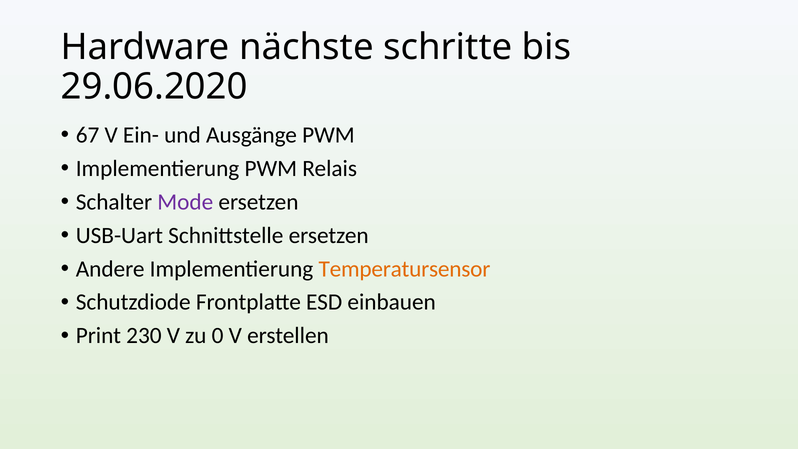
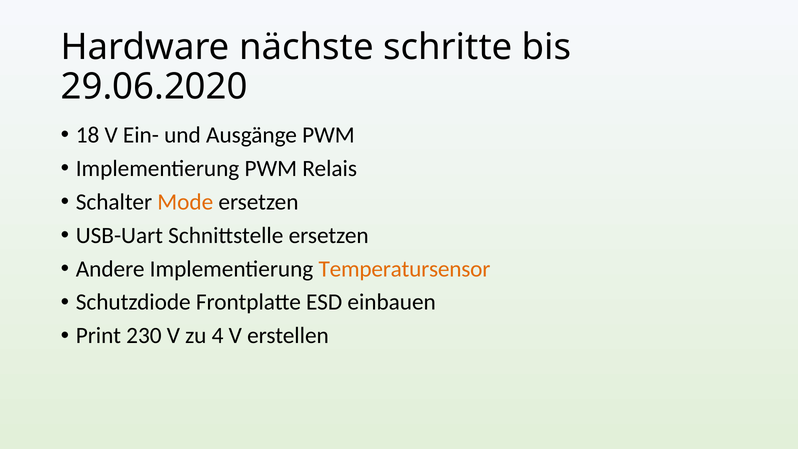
67: 67 -> 18 (88, 135)
Mode colour: purple -> orange (185, 202)
0: 0 -> 4 (218, 336)
